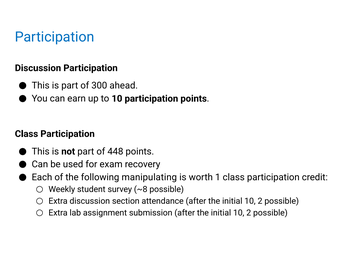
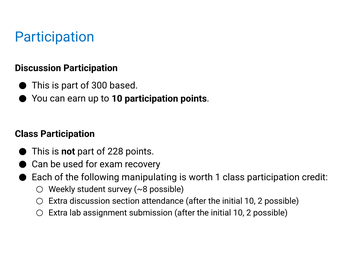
ahead: ahead -> based (124, 86)
448: 448 -> 228 (115, 151)
